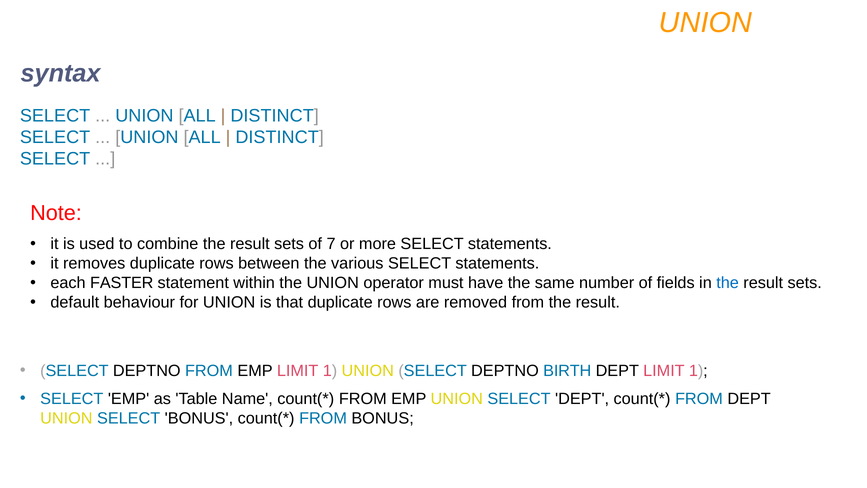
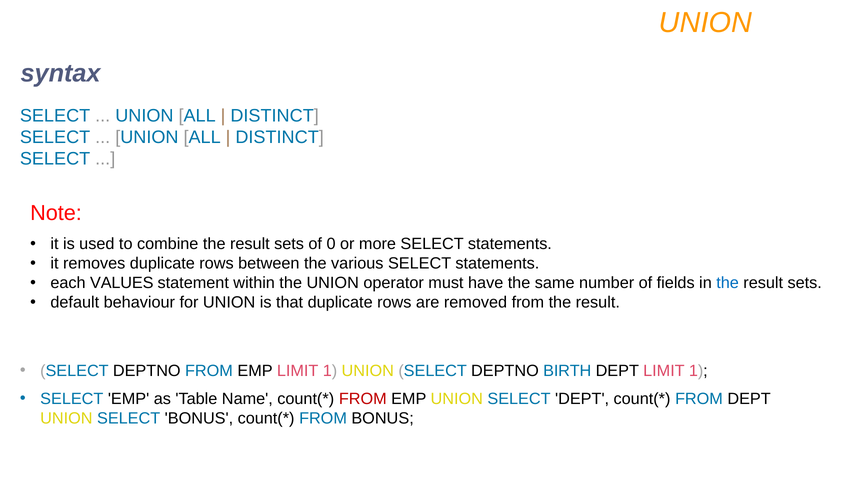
7: 7 -> 0 (331, 244)
FASTER: FASTER -> VALUES (122, 283)
FROM colour: black -> red (363, 399)
